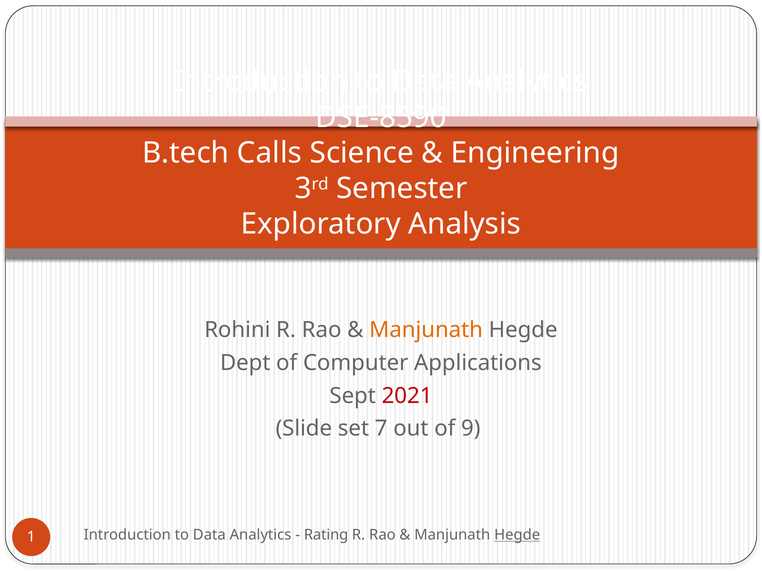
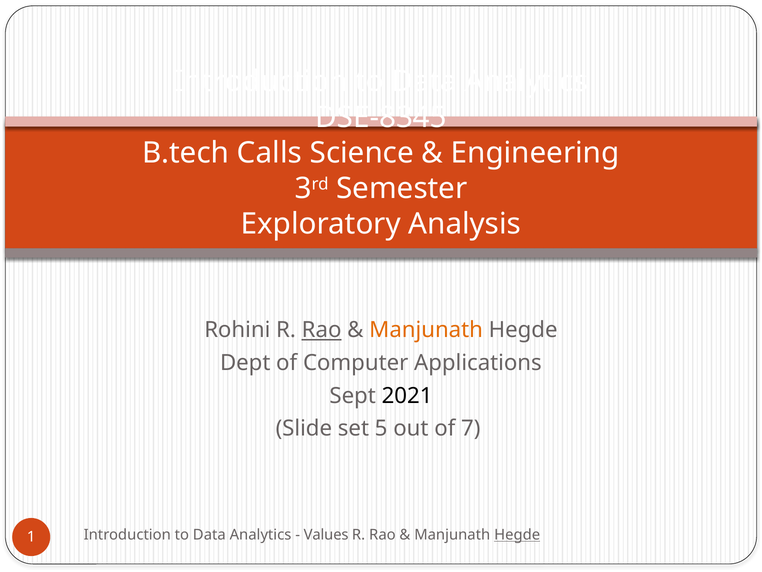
DSE-8590: DSE-8590 -> DSE-8345 (381, 117)
Rao underline: none -> present (322, 330)
2021 colour: red -> black (407, 395)
7: 7 -> 5 (381, 428)
9: 9 -> 7 (471, 428)
Rating: Rating -> Values (326, 534)
